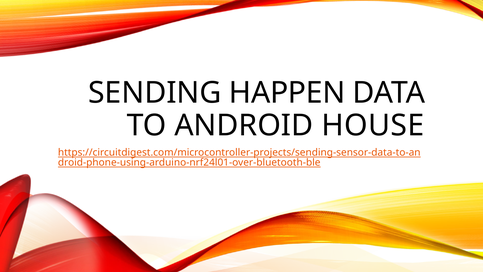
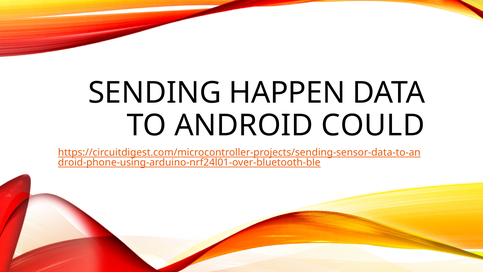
HOUSE: HOUSE -> COULD (373, 125)
